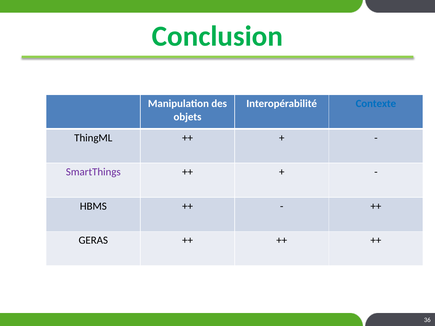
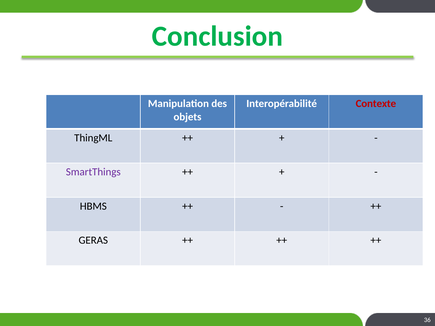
Contexte colour: blue -> red (376, 104)
